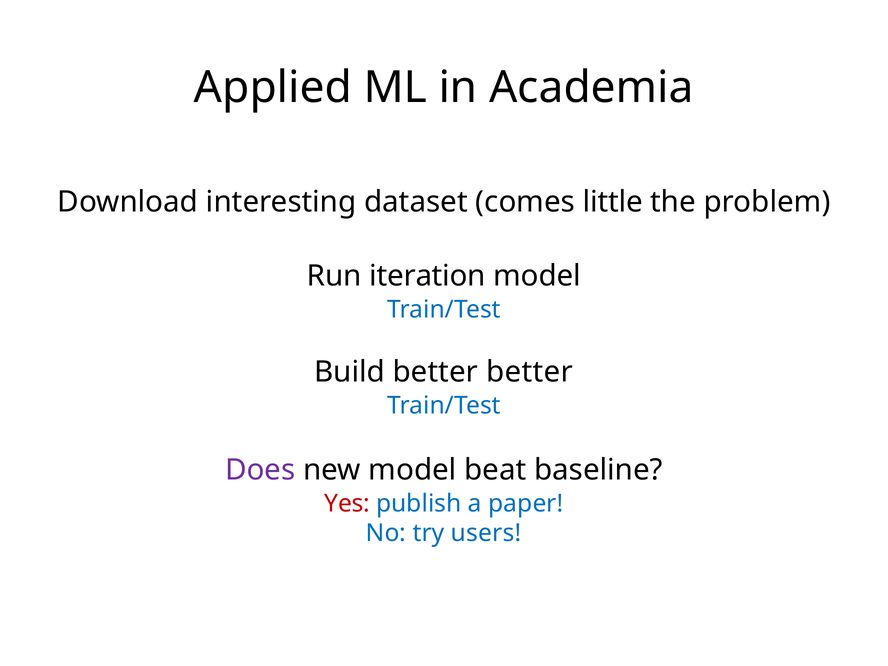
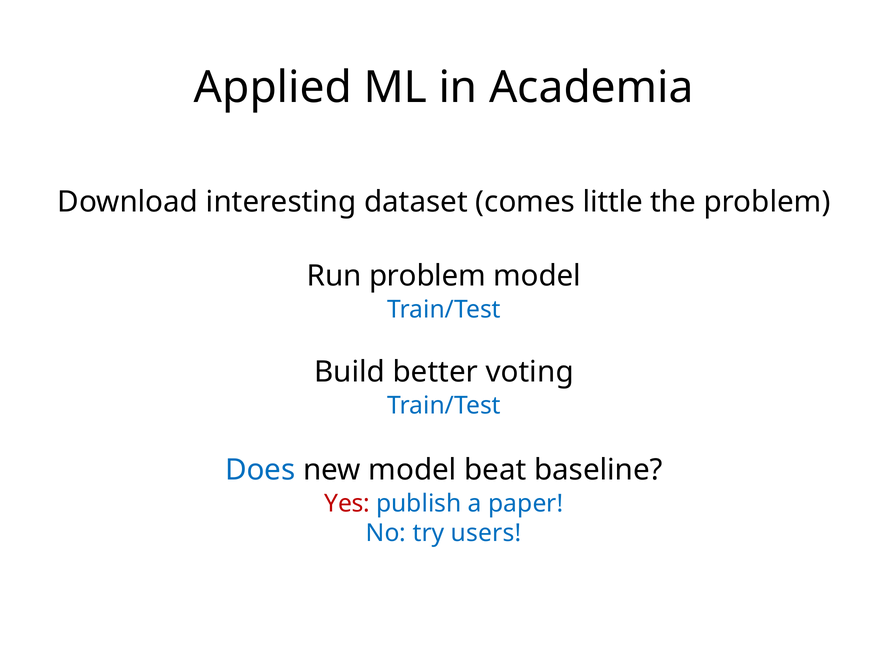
Run iteration: iteration -> problem (427, 276)
better better: better -> voting (530, 372)
Does colour: purple -> blue (260, 470)
